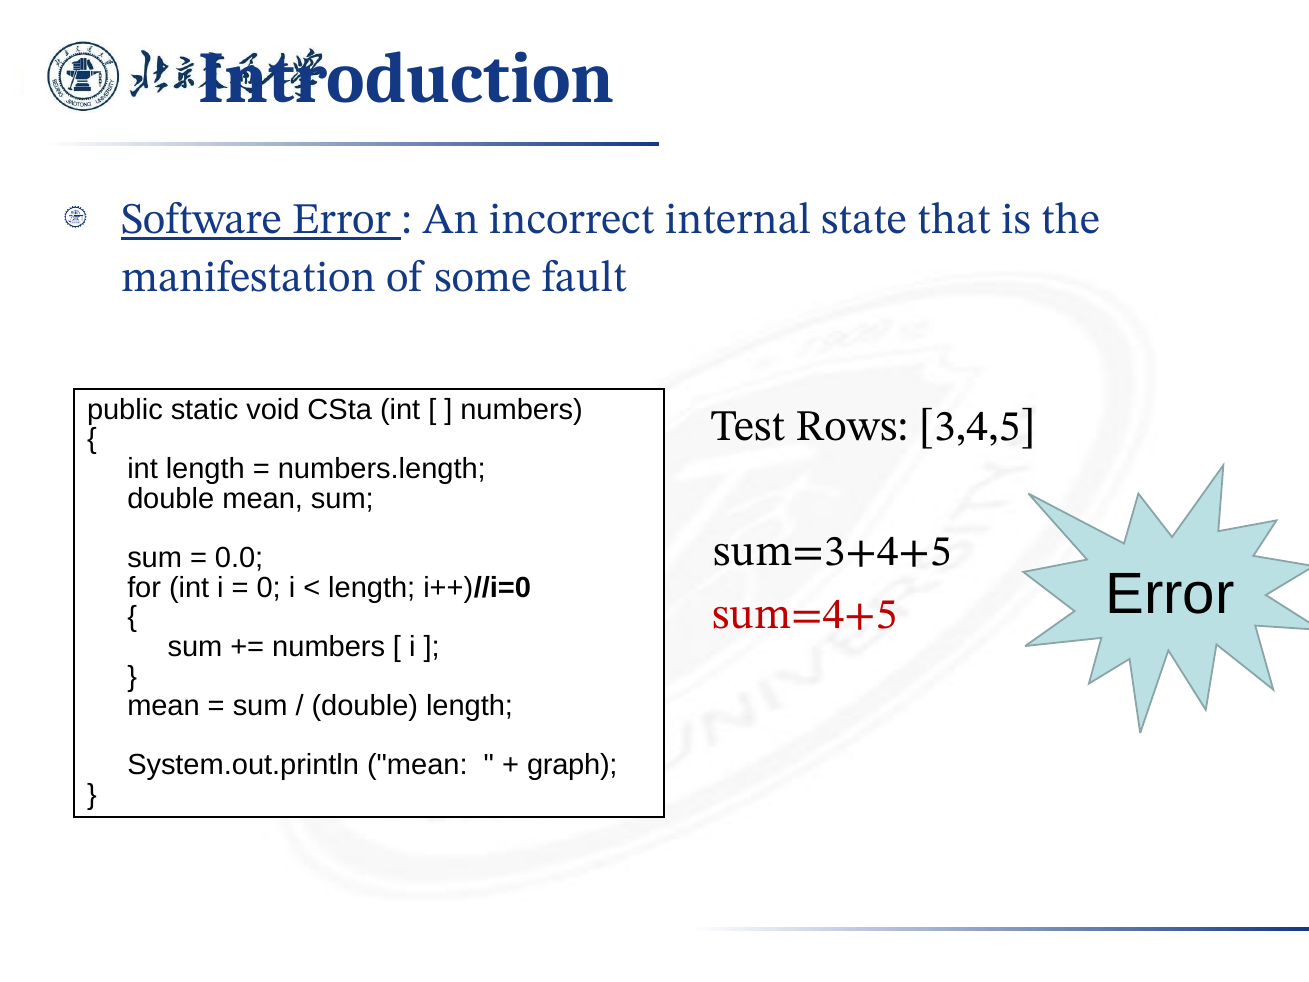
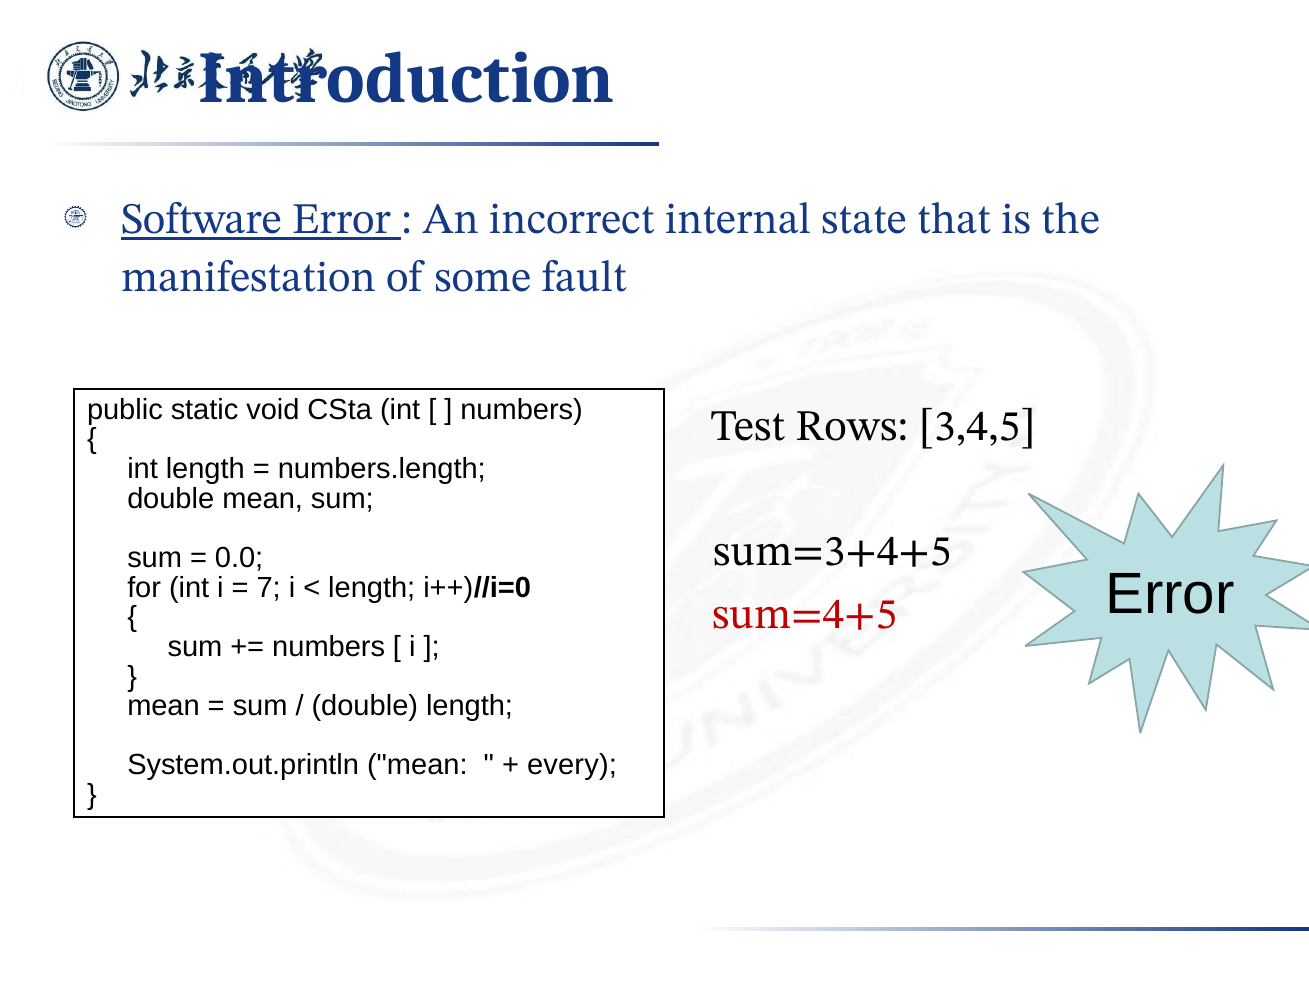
0: 0 -> 7 (269, 587)
graph: graph -> every (572, 765)
